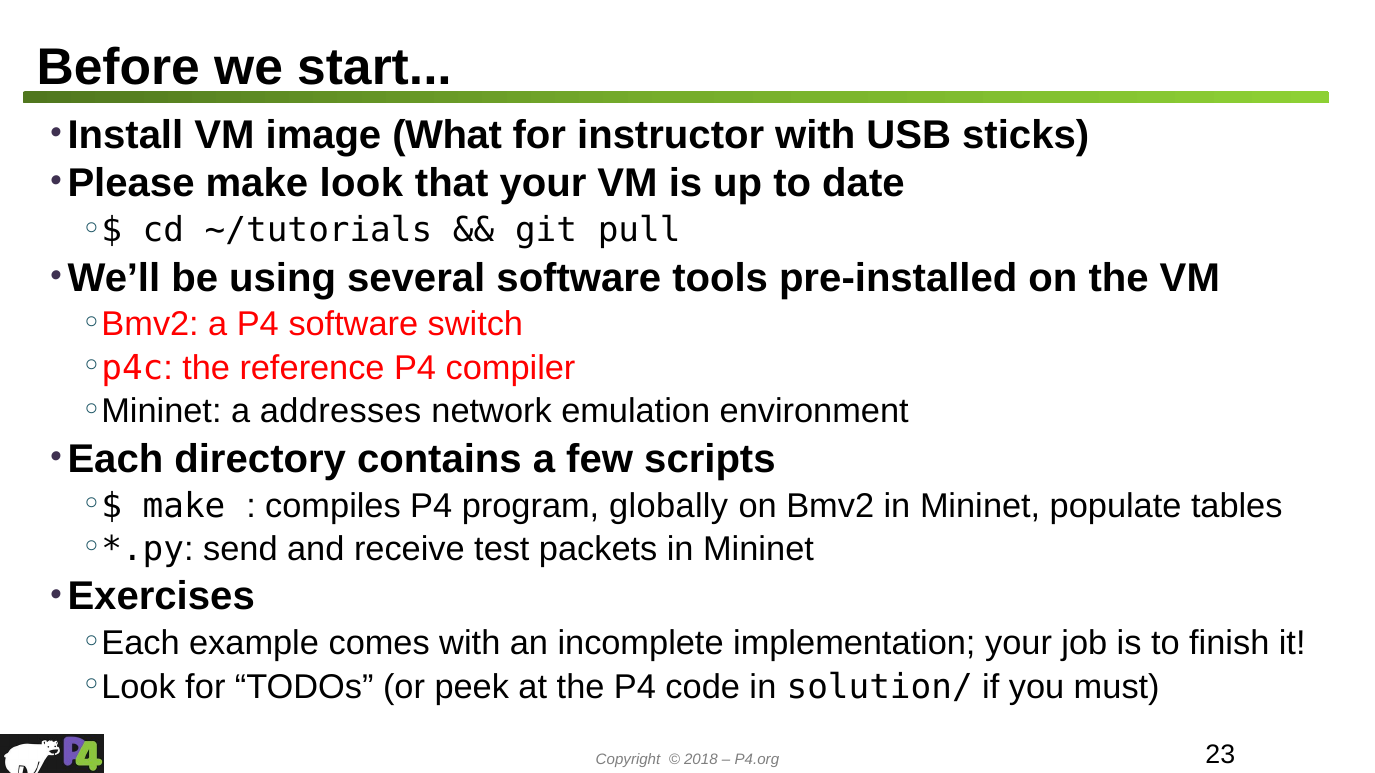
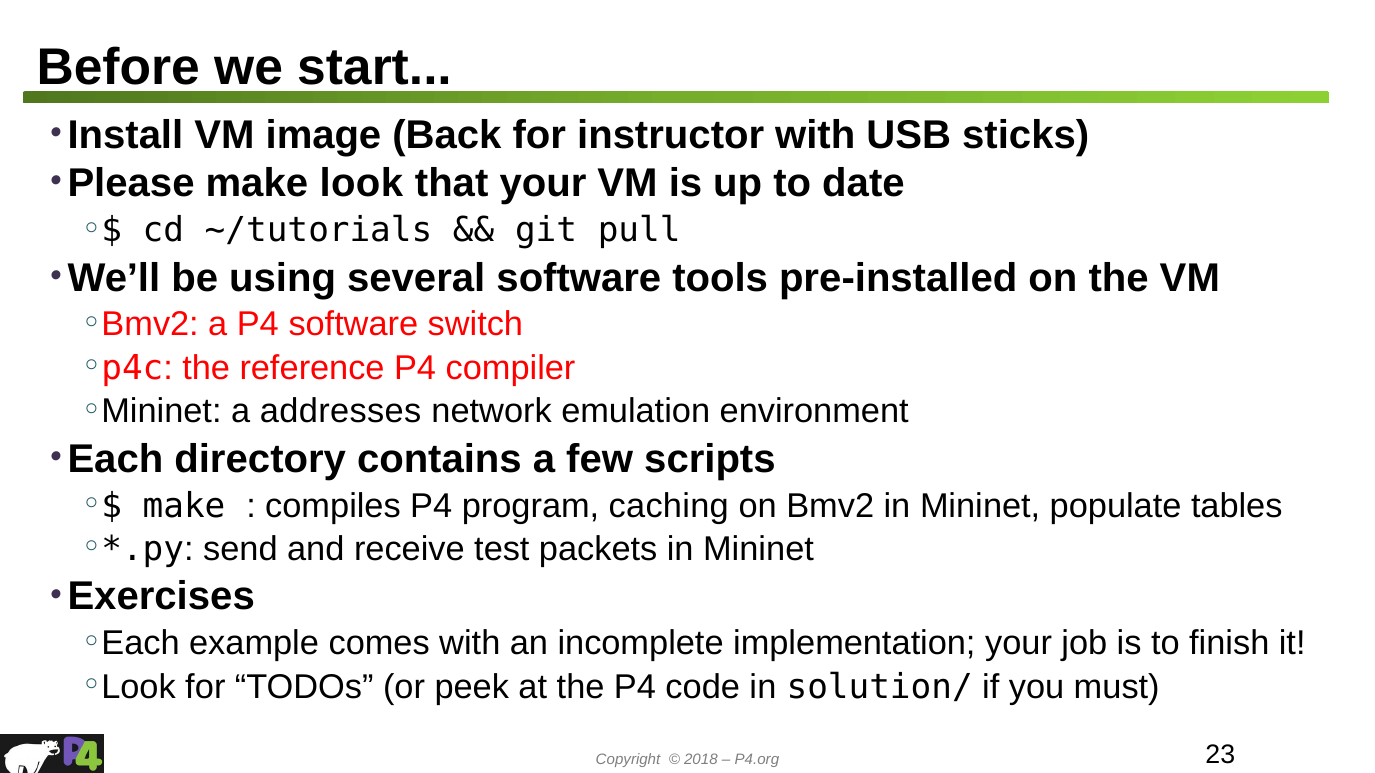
What: What -> Back (447, 136)
globally: globally -> caching (669, 506)
